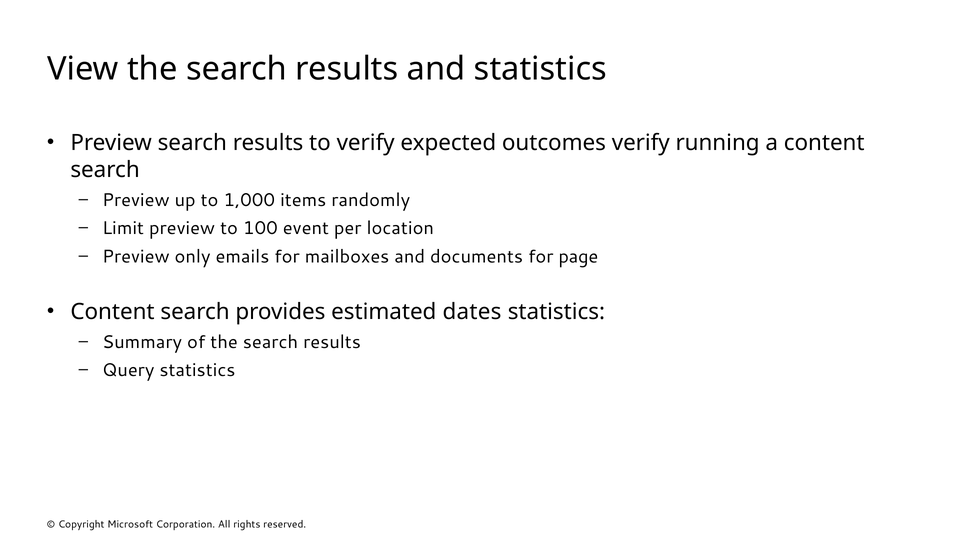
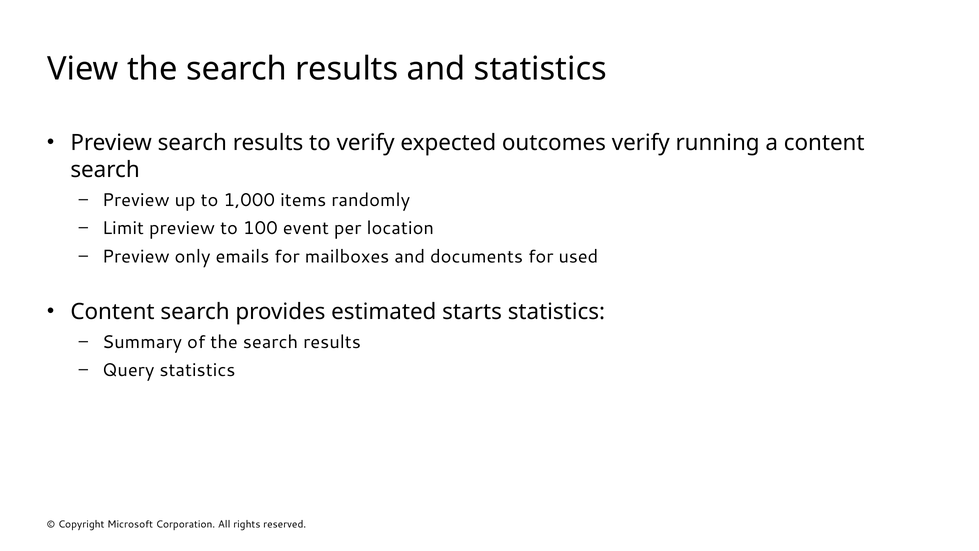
page: page -> used (578, 256)
dates: dates -> starts (472, 312)
